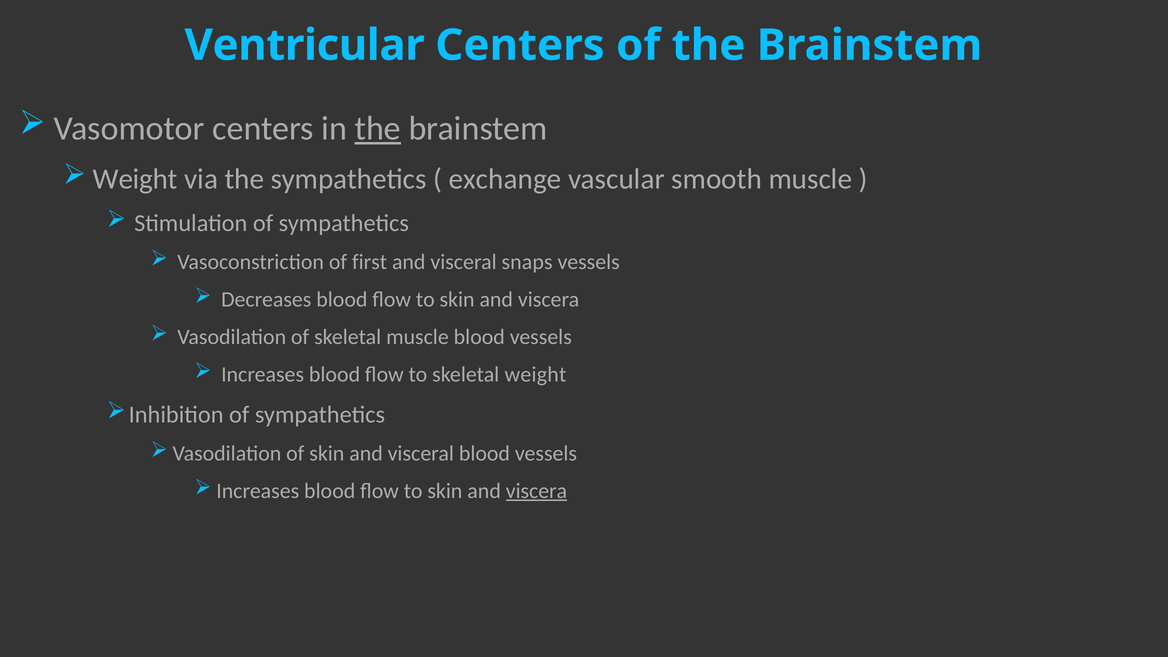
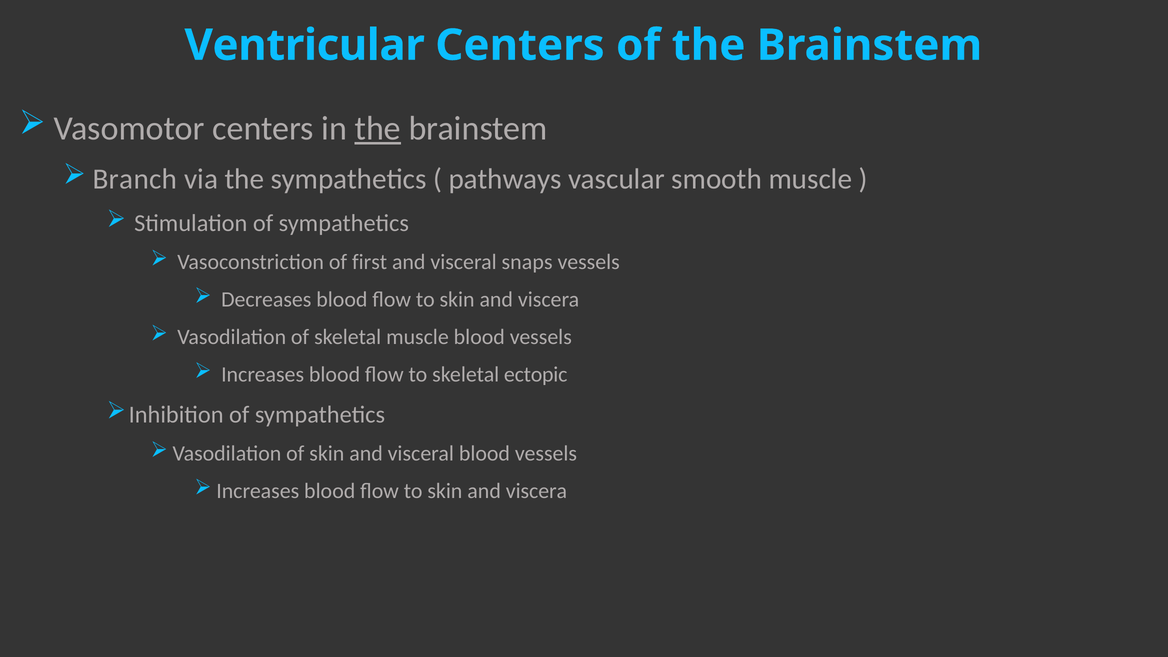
Weight: Weight -> Branch (135, 179)
exchange: exchange -> pathways (505, 179)
skeletal weight: weight -> ectopic (536, 375)
viscera underline: present -> none (536, 491)
